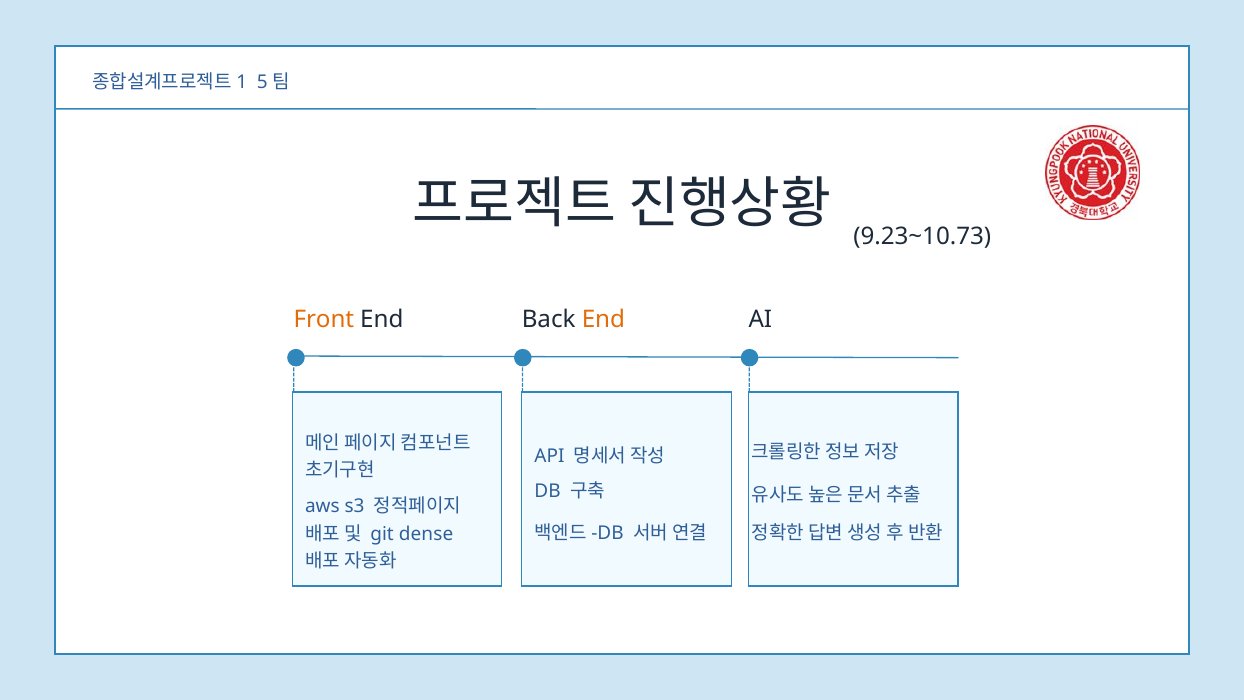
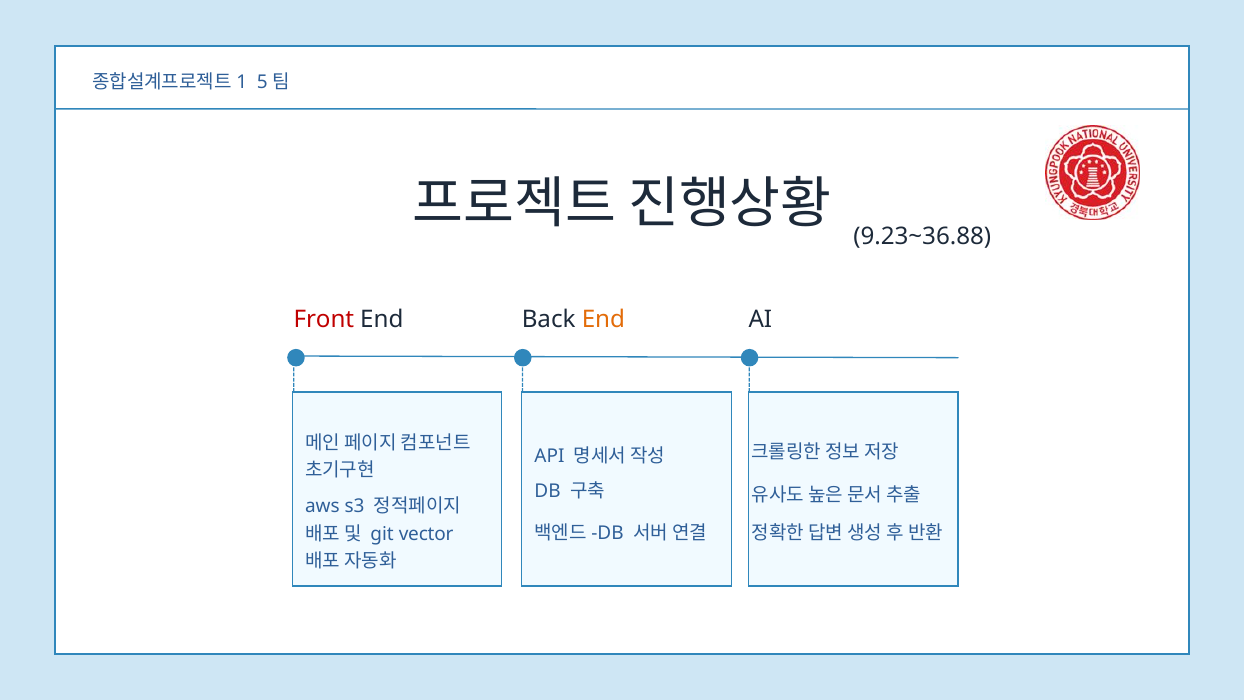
9.23~10.73: 9.23~10.73 -> 9.23~36.88 (922, 236)
Front colour: orange -> red (324, 319)
dense: dense -> vector (426, 534)
